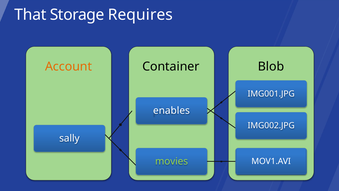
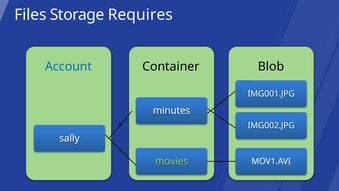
That: That -> Files (30, 15)
Account colour: orange -> blue (69, 66)
enables: enables -> minutes (172, 111)
